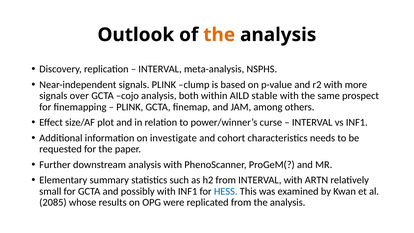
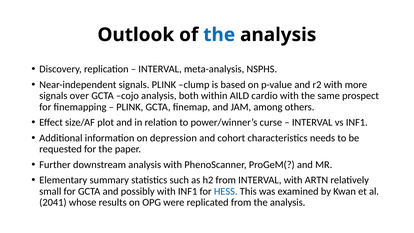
the colour: orange -> blue (219, 35)
stable: stable -> cardio (265, 96)
investigate: investigate -> depression (173, 138)
2085: 2085 -> 2041 (53, 202)
